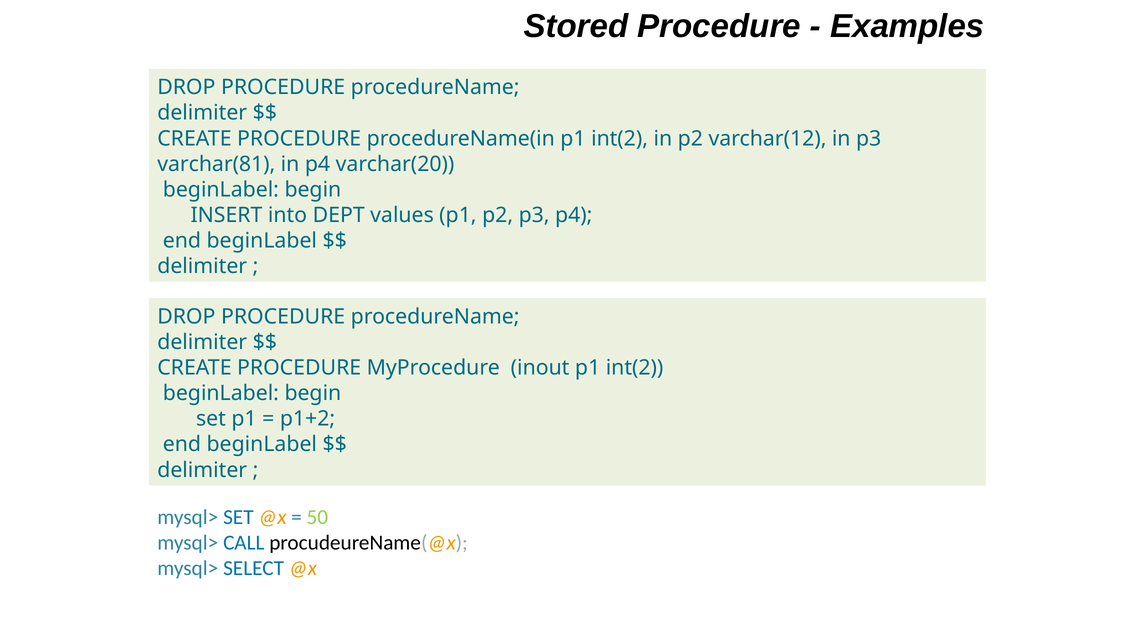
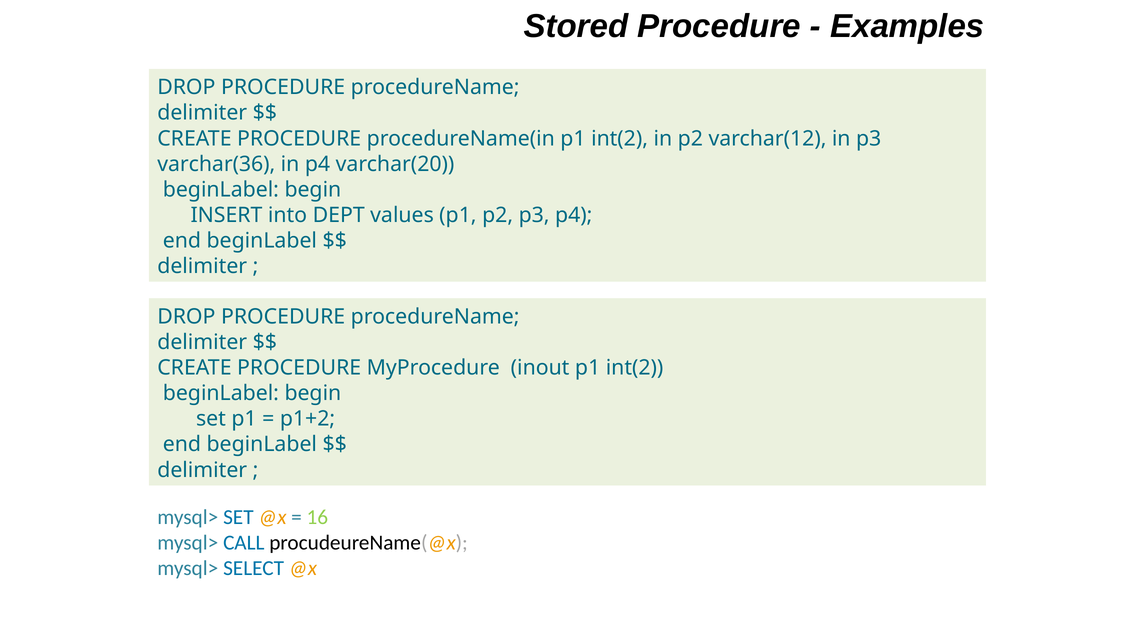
varchar(81: varchar(81 -> varchar(36 (216, 164)
50: 50 -> 16 (317, 517)
